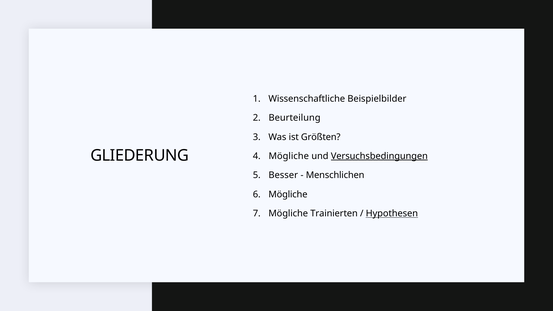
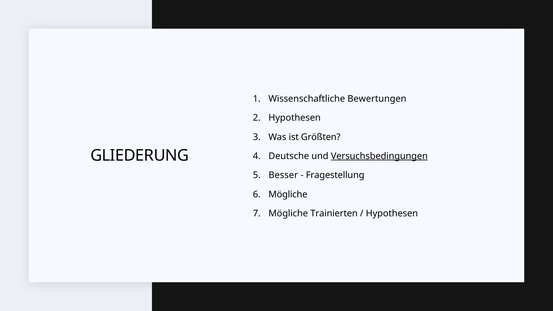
Beispielbilder: Beispielbilder -> Bewertungen (377, 99)
Beurteilung: Beurteilung -> Hypothesen (295, 118)
Mögliche: Mögliche -> Deutsche (289, 156)
Menschlichen: Menschlichen -> Fragestellung (335, 175)
Hypothesen underline: present -> none (392, 214)
